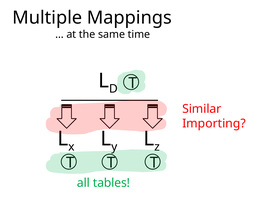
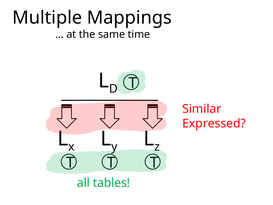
Importing: Importing -> Expressed (214, 123)
